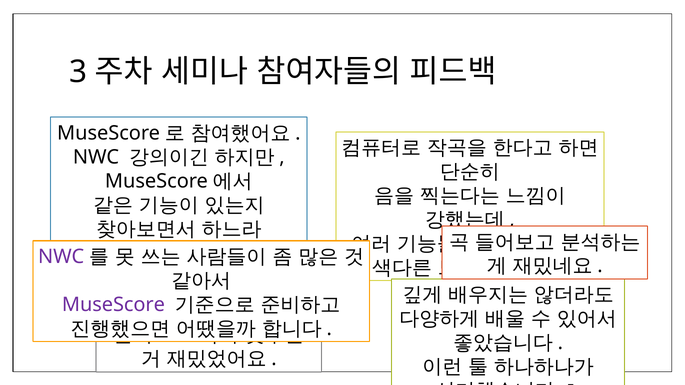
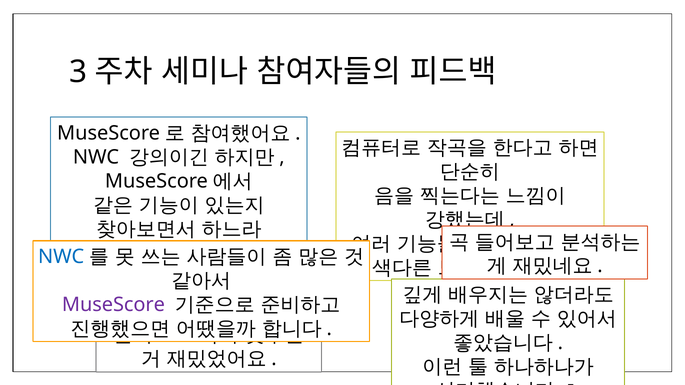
NWC colour: purple -> blue (61, 257)
